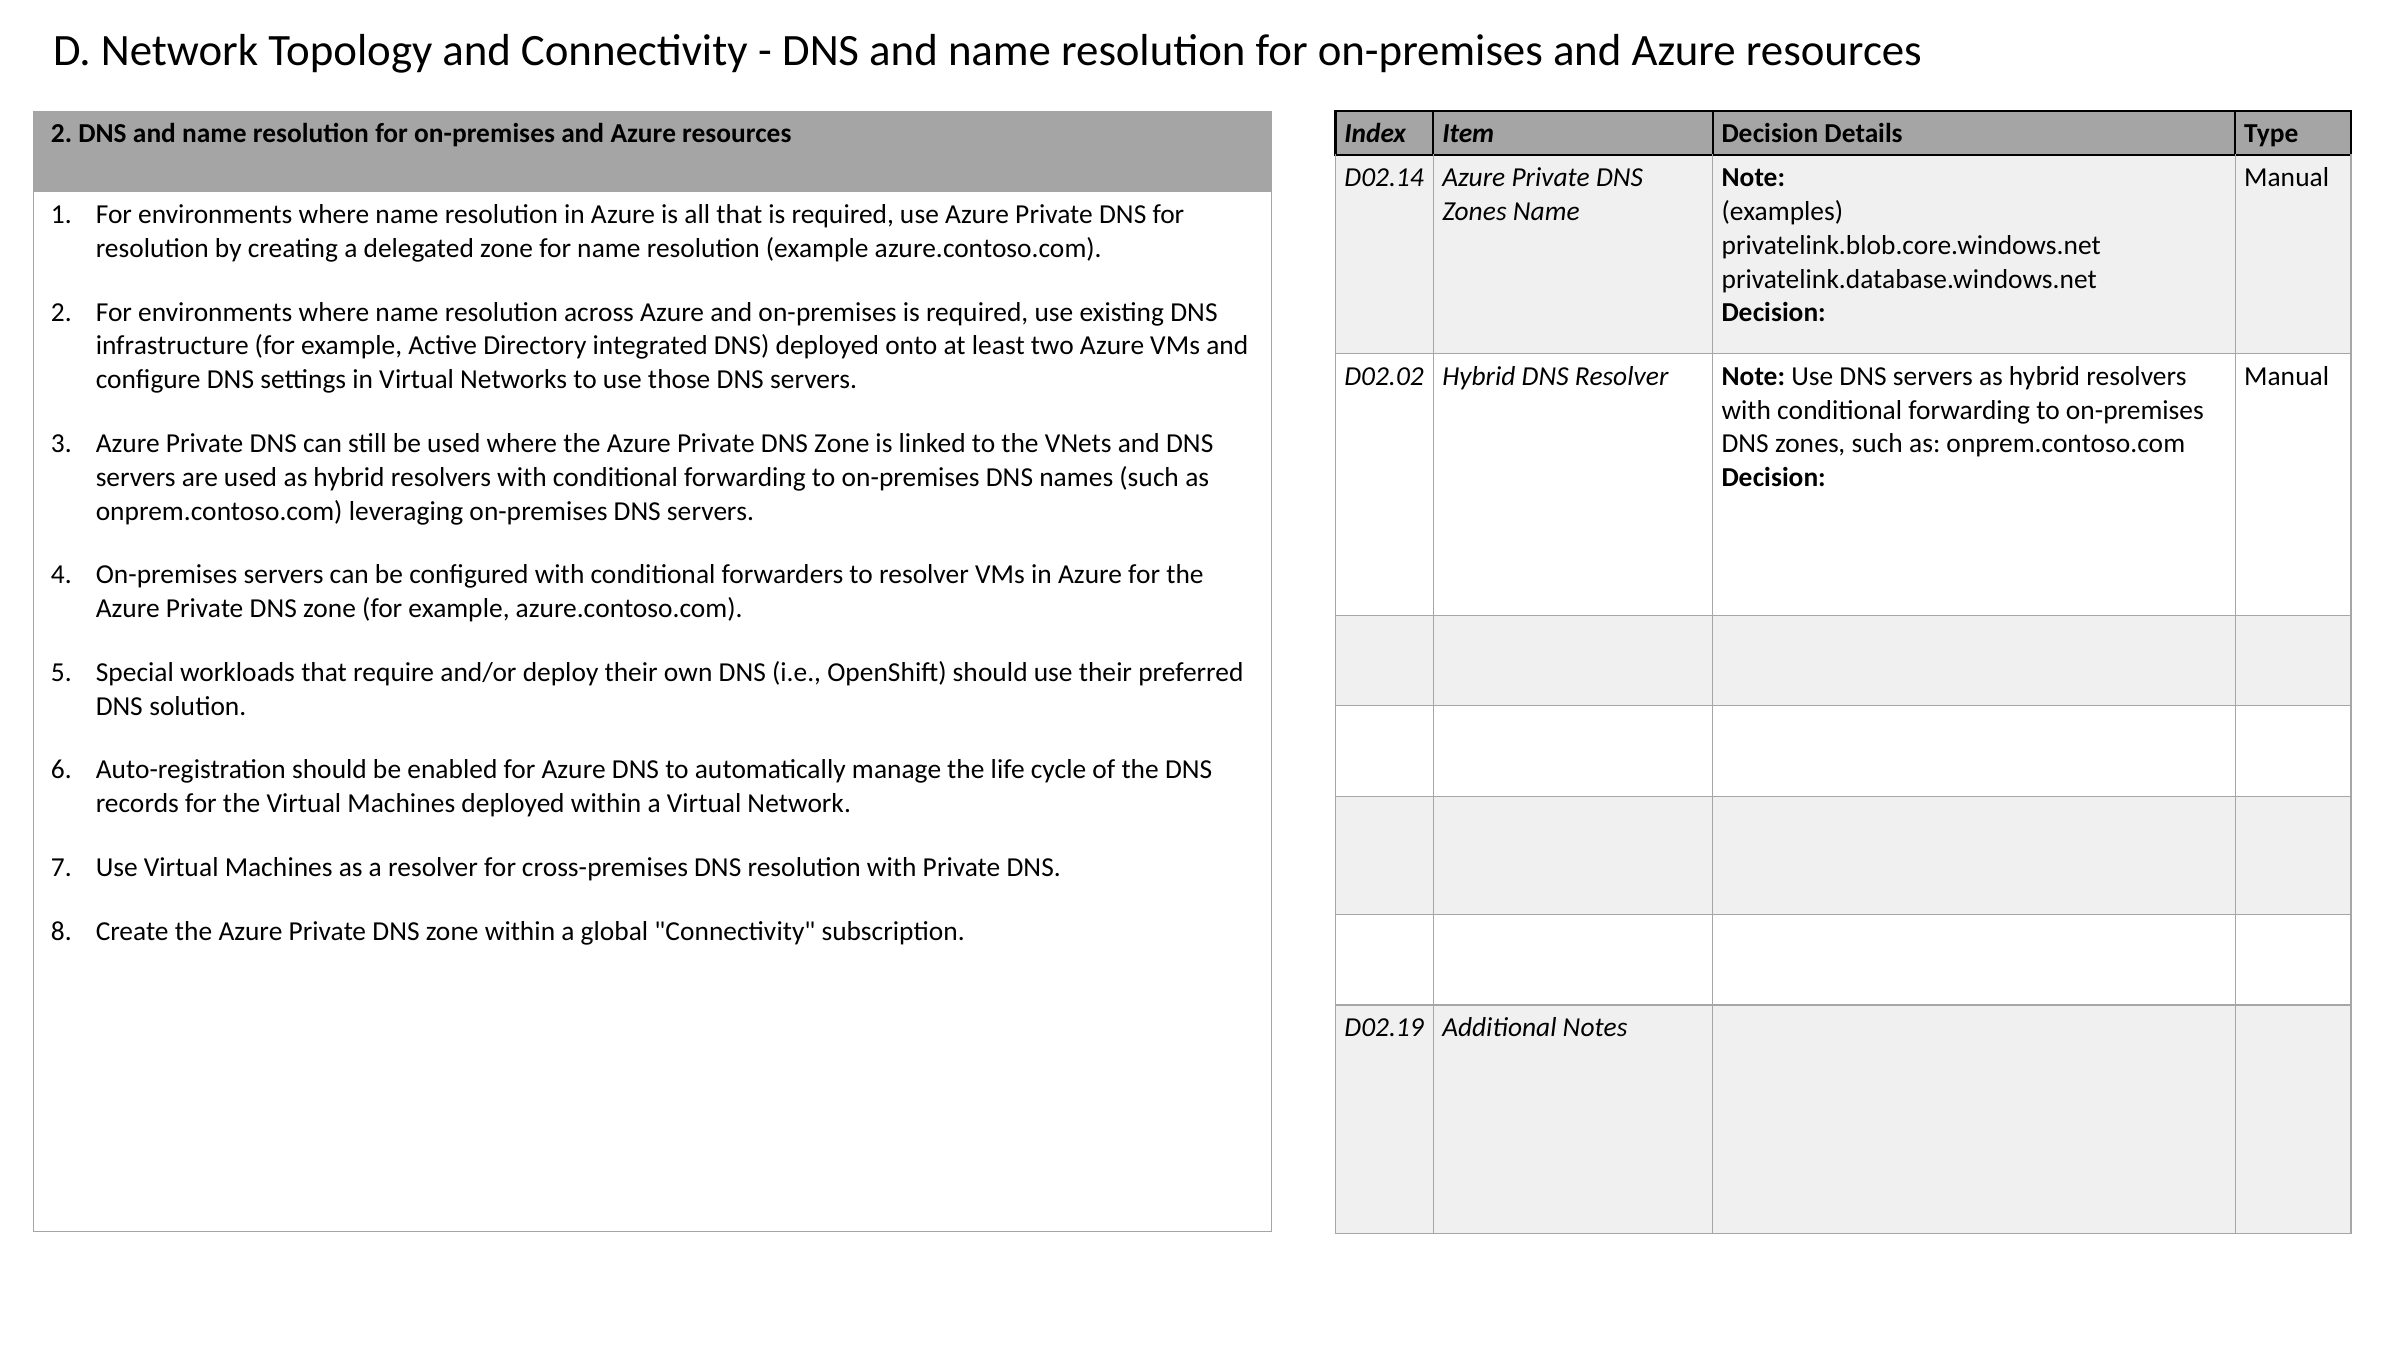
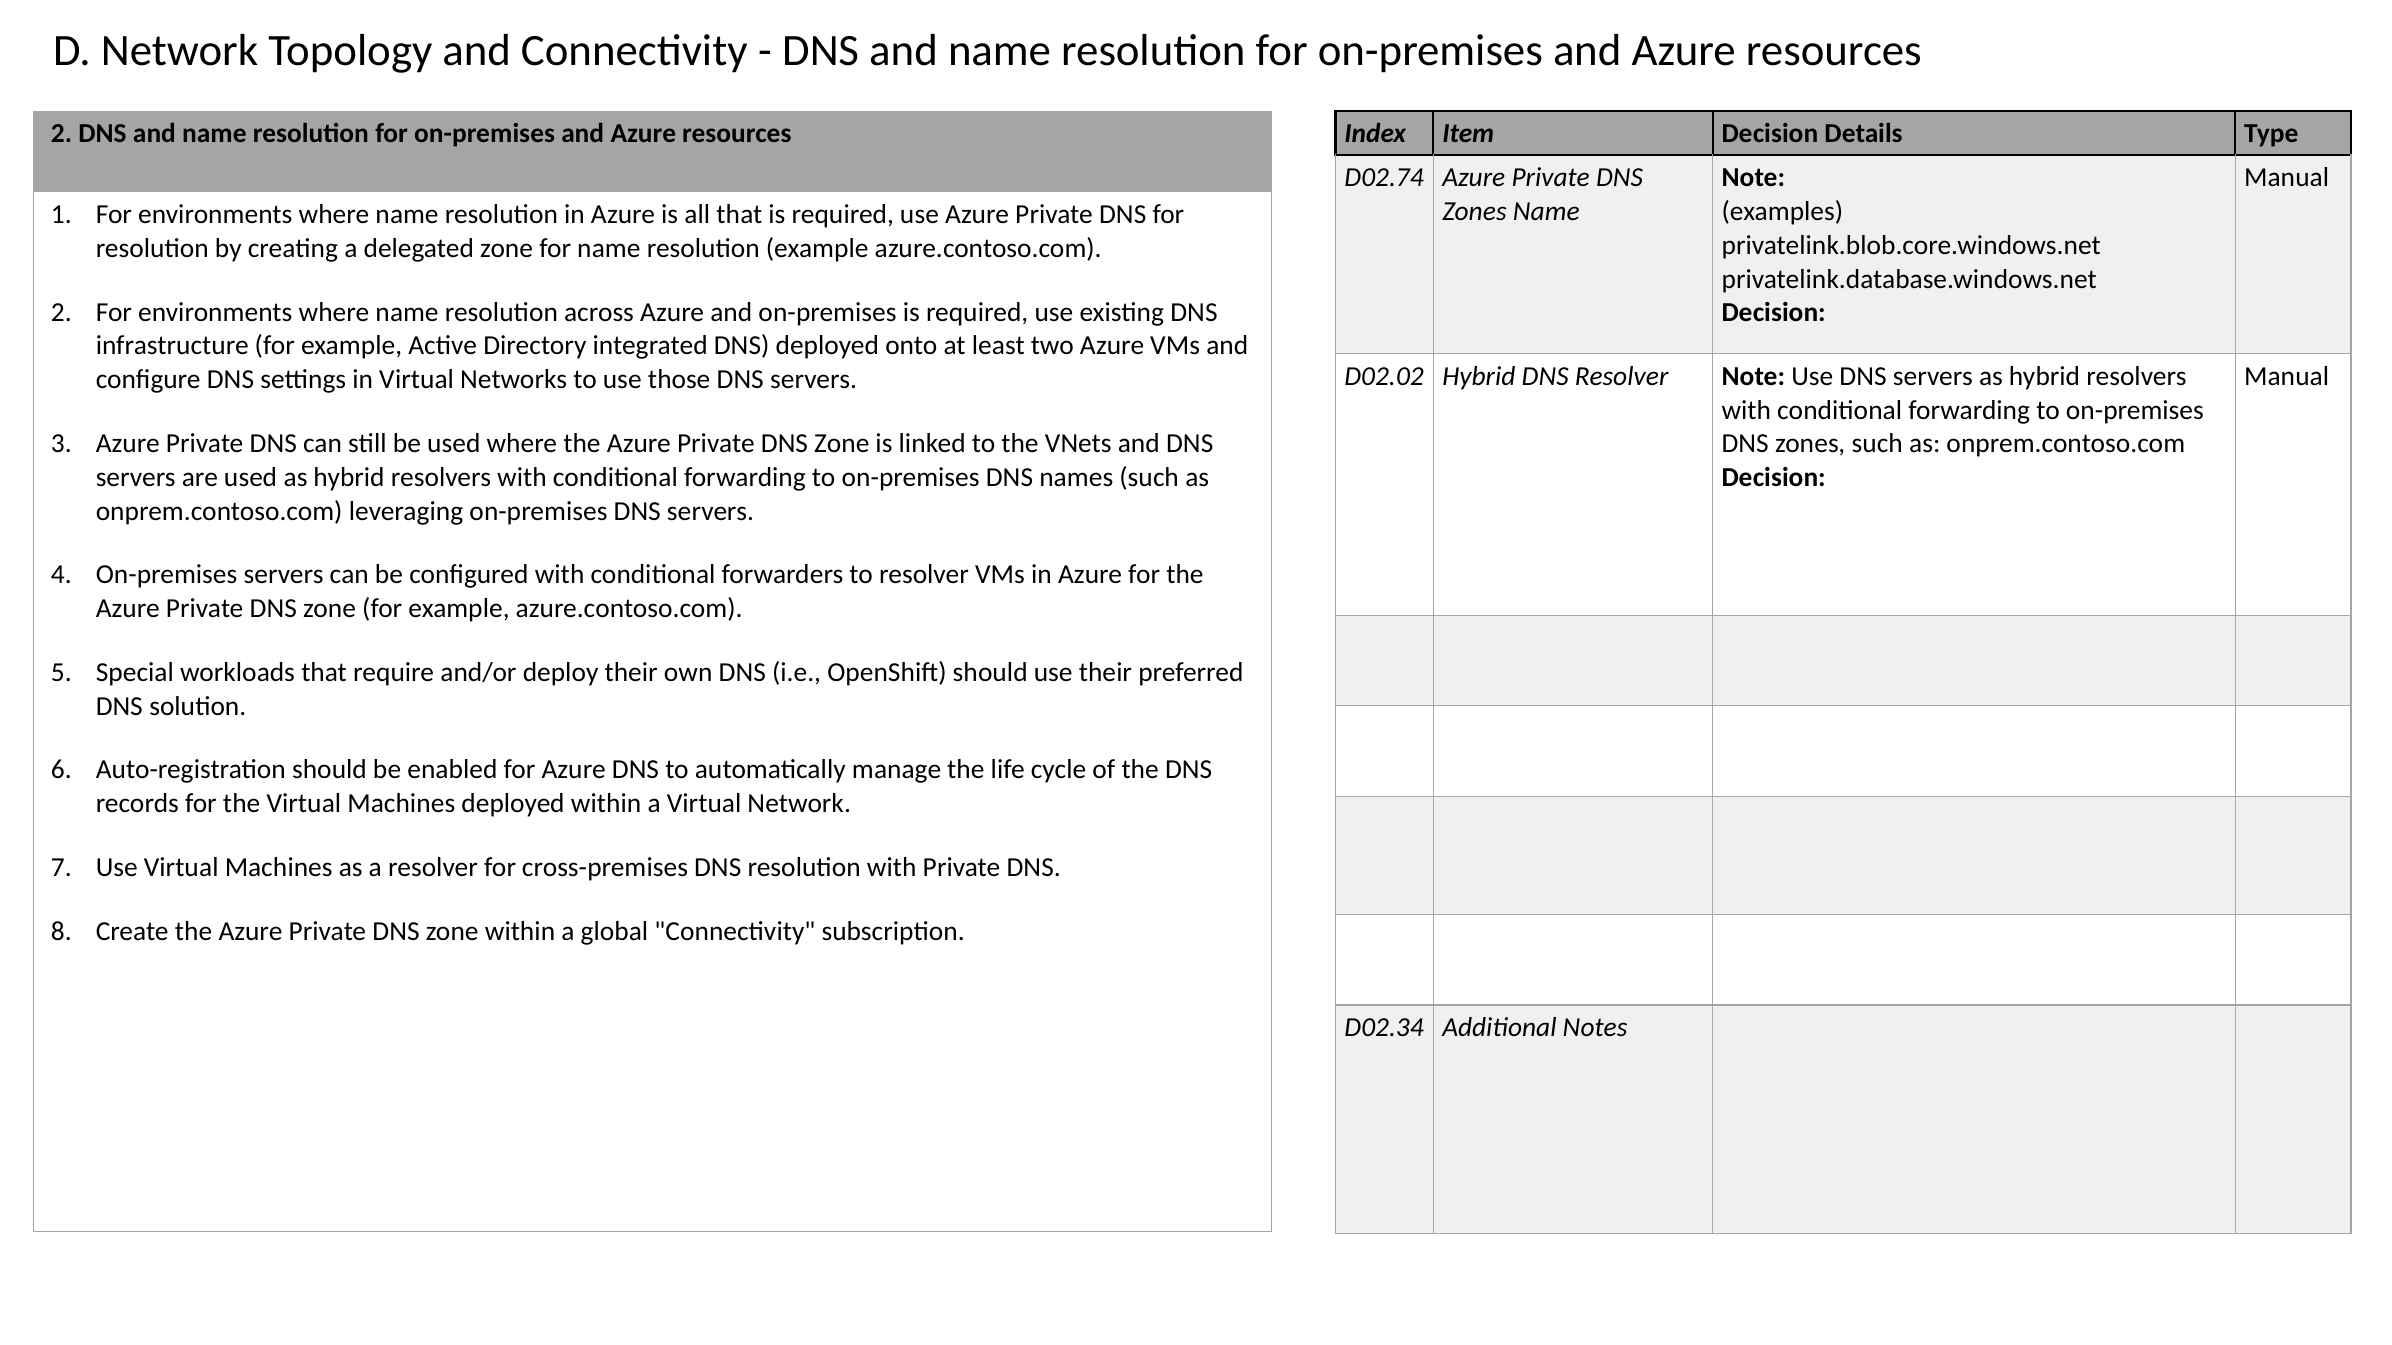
D02.14: D02.14 -> D02.74 (1384, 178)
D02.19: D02.19 -> D02.34 (1384, 1028)
